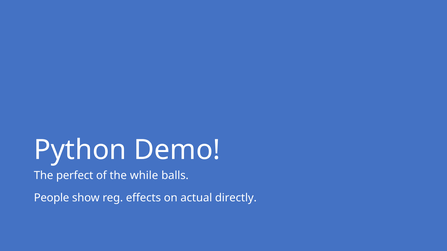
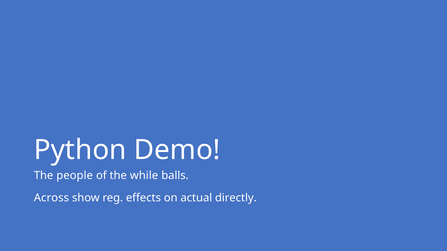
perfect: perfect -> people (75, 176)
People: People -> Across (51, 198)
